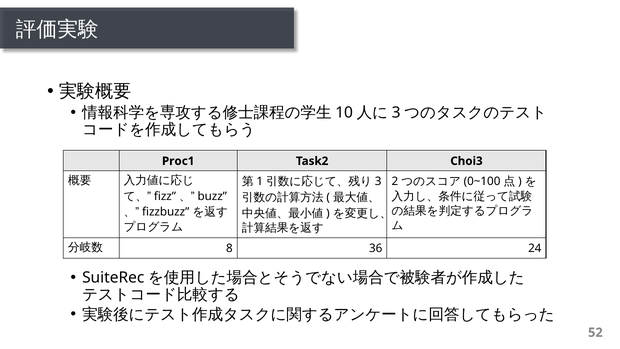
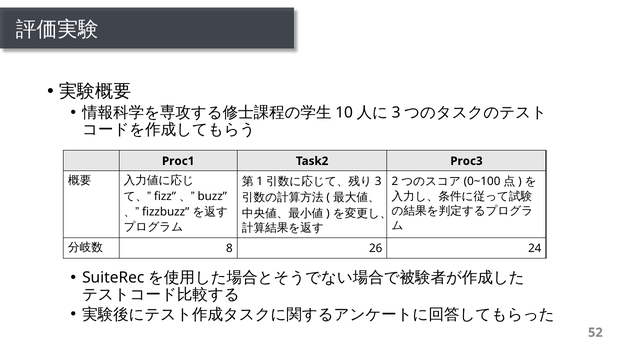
Choi3: Choi3 -> Proc3 (466, 161)
36: 36 -> 26 (376, 248)
